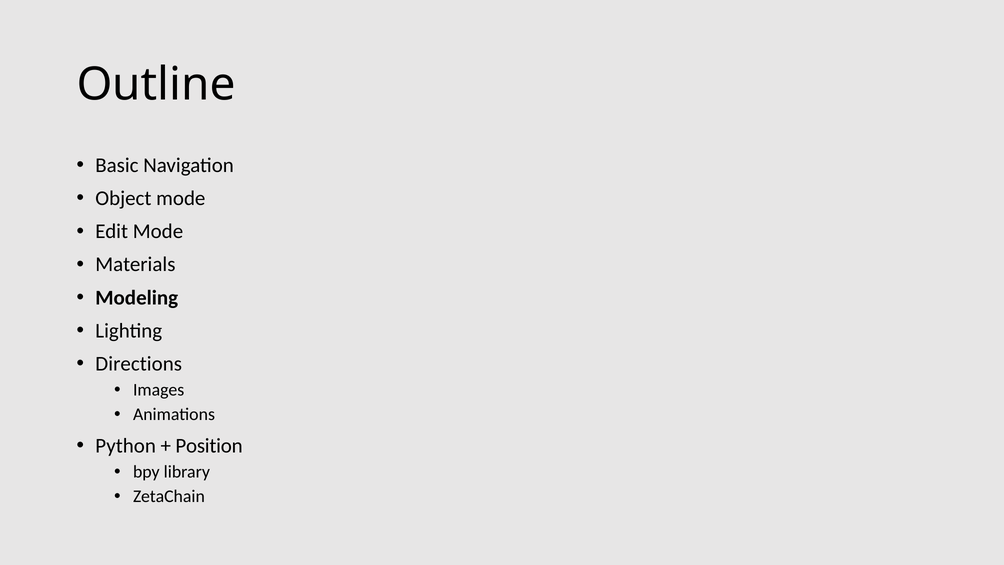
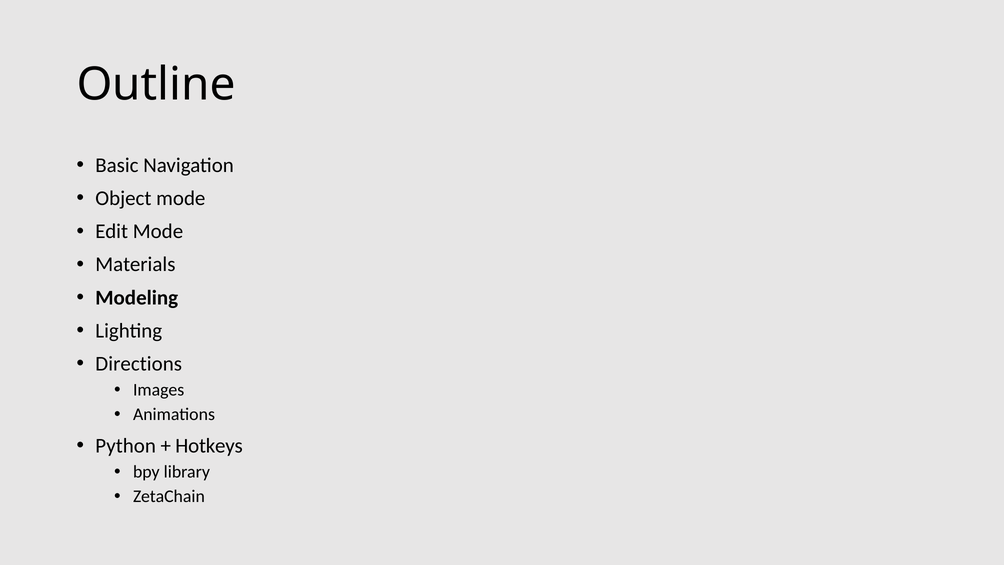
Position: Position -> Hotkeys (209, 446)
